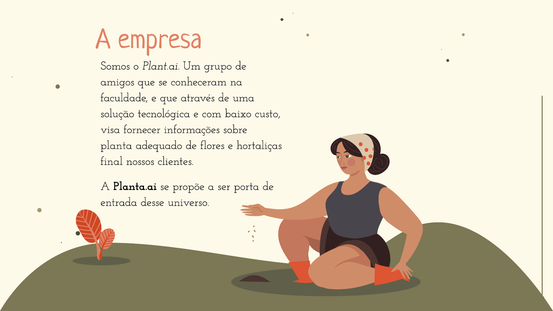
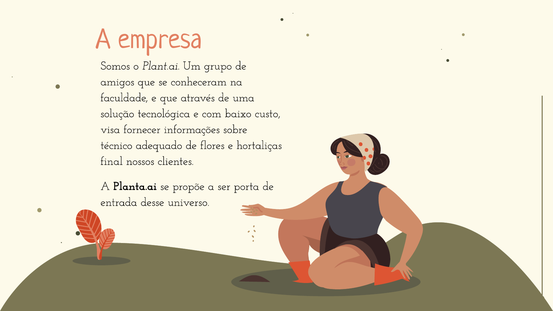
planta: planta -> técnico (116, 145)
